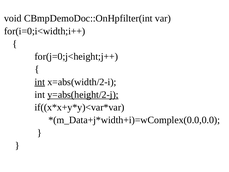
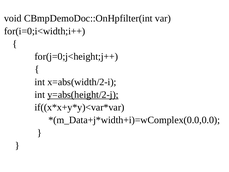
int underline: present -> none (40, 82)
